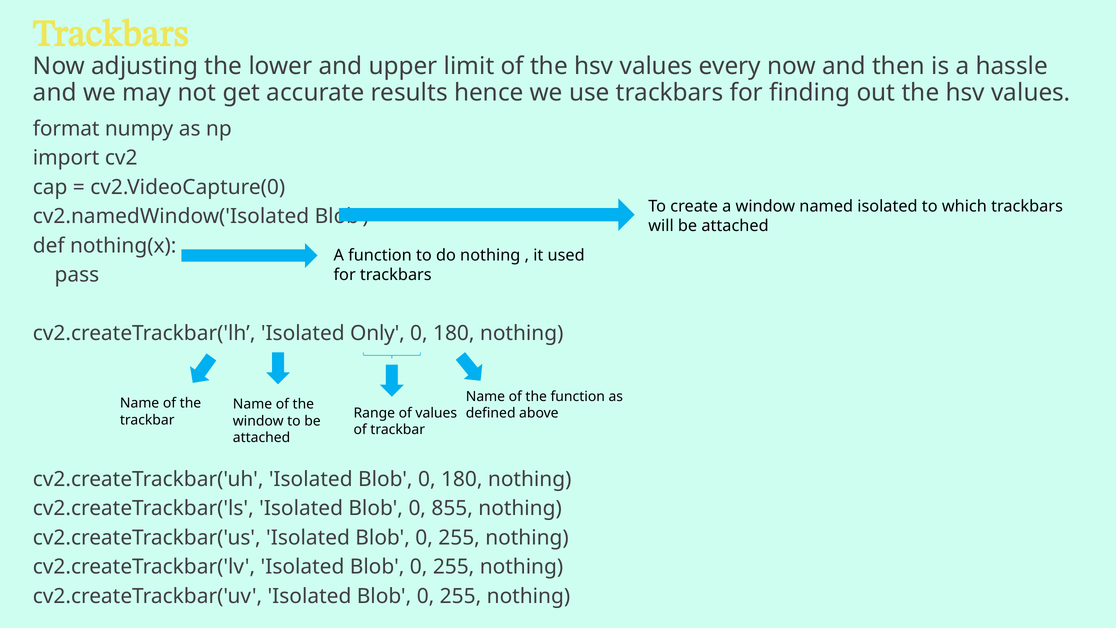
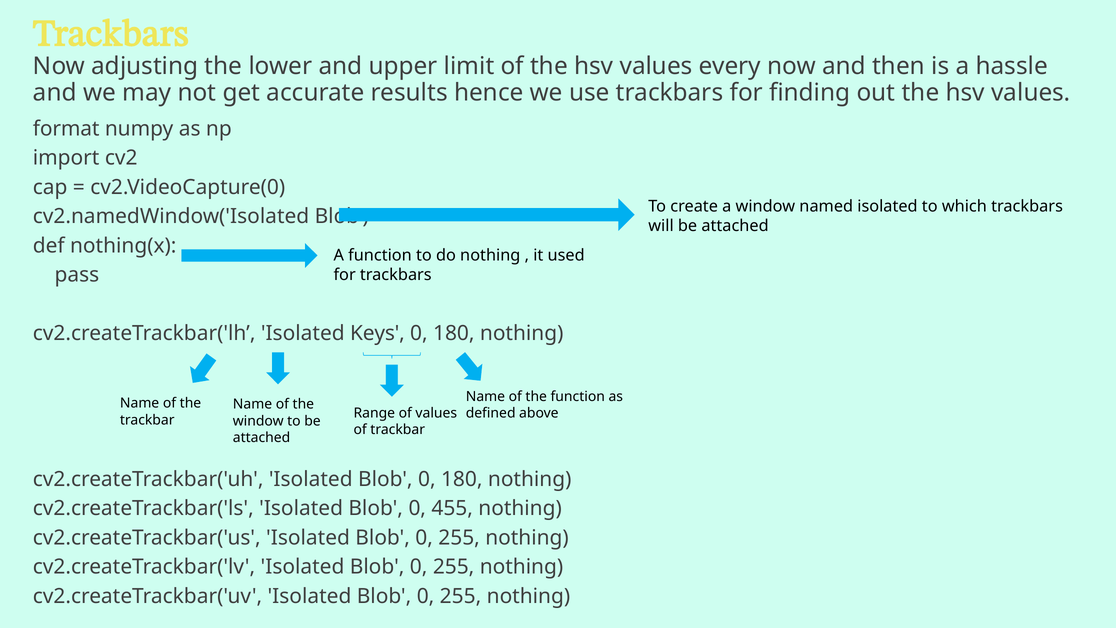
Only: Only -> Keys (377, 333)
855: 855 -> 455 (452, 508)
